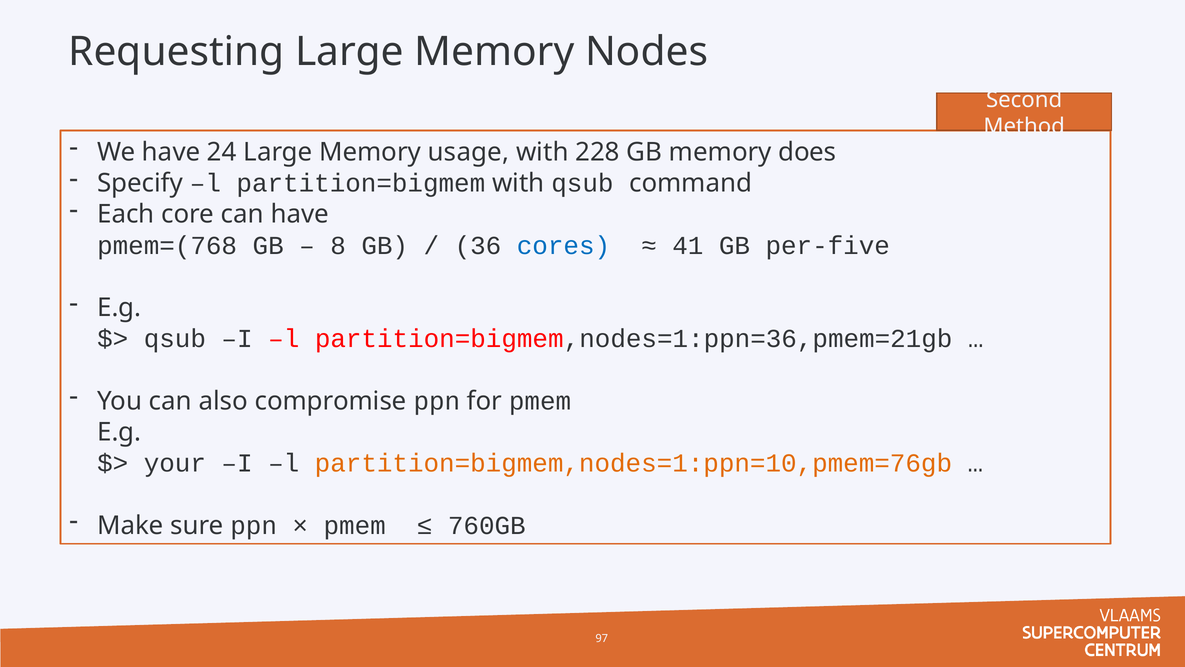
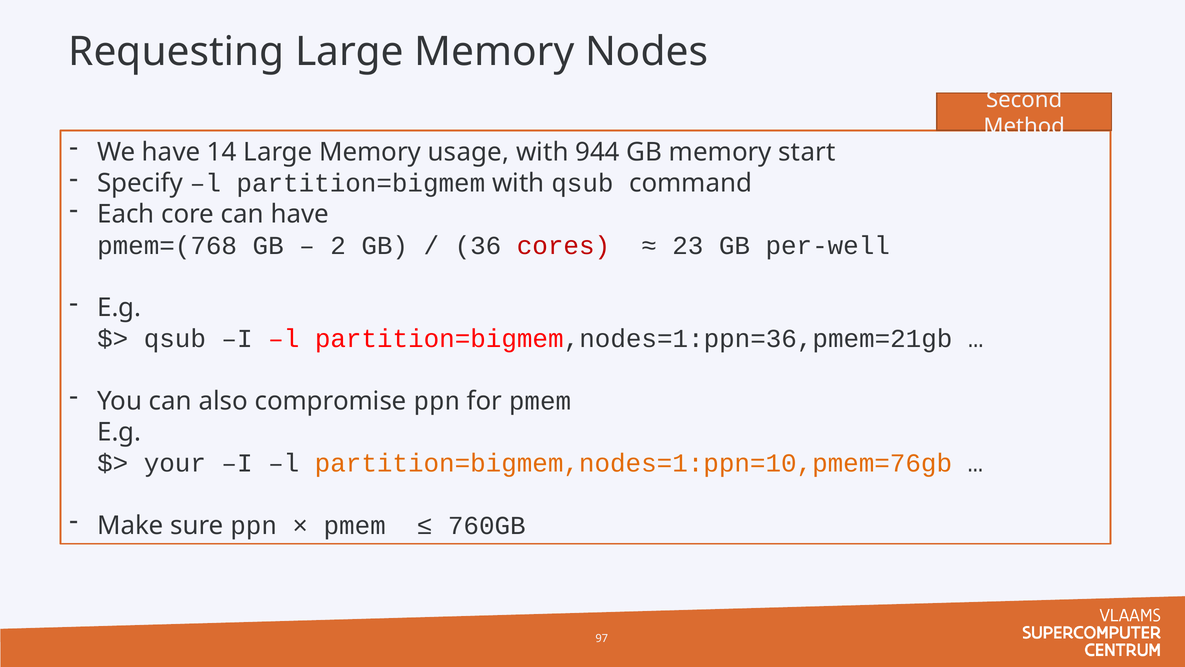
24: 24 -> 14 (222, 152)
228: 228 -> 944 (598, 152)
does: does -> start (807, 152)
8: 8 -> 2 (338, 245)
cores colour: blue -> red (563, 245)
41: 41 -> 23 (688, 245)
per-five: per-five -> per-well (828, 245)
